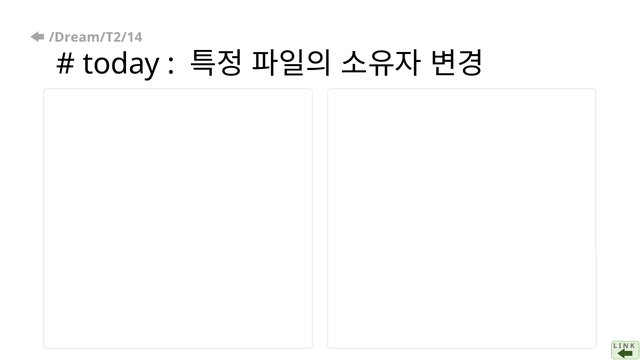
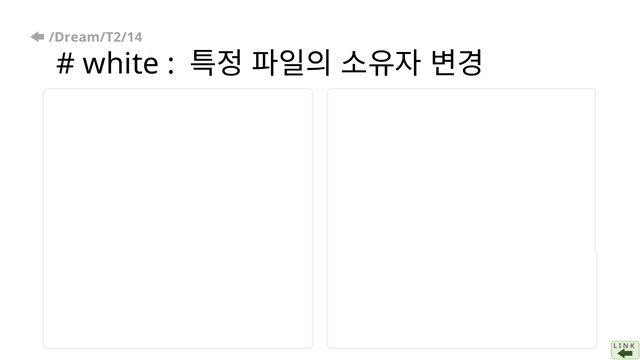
today: today -> white (121, 64)
